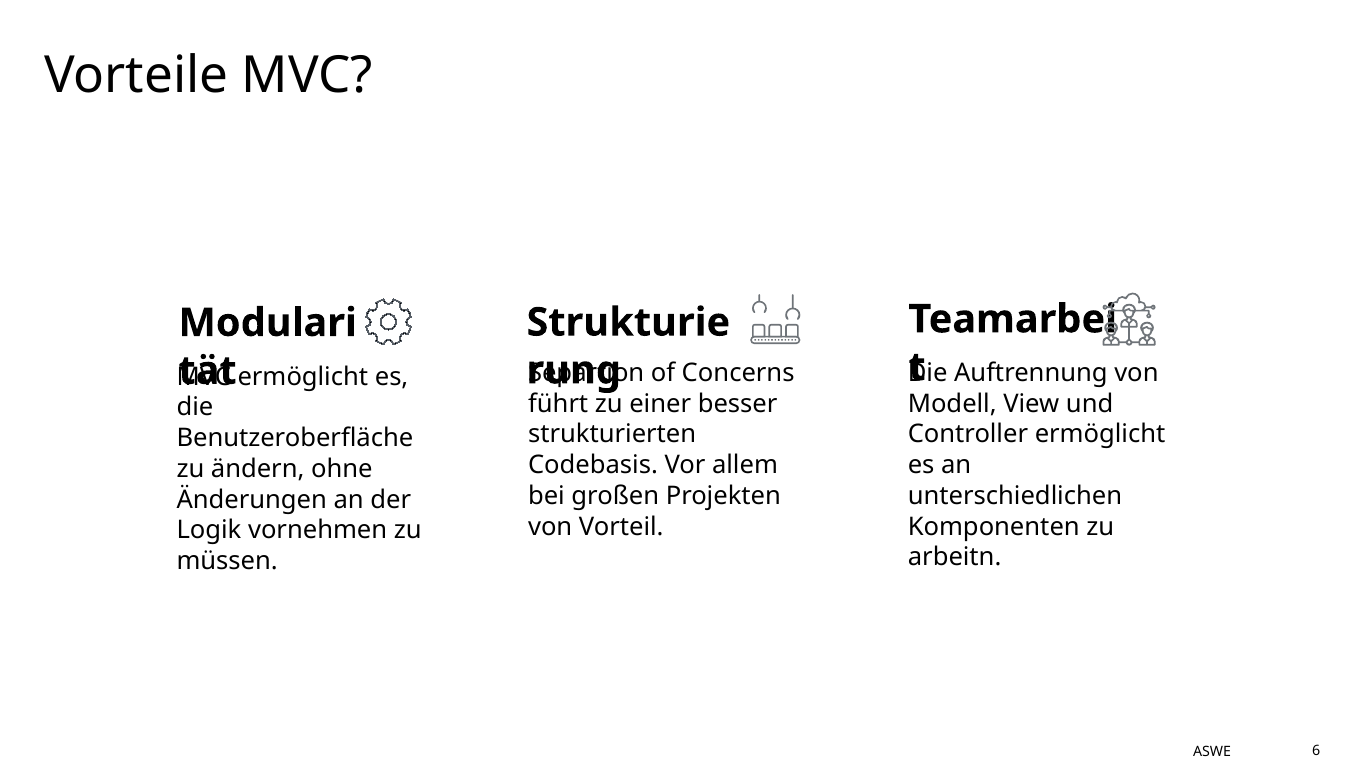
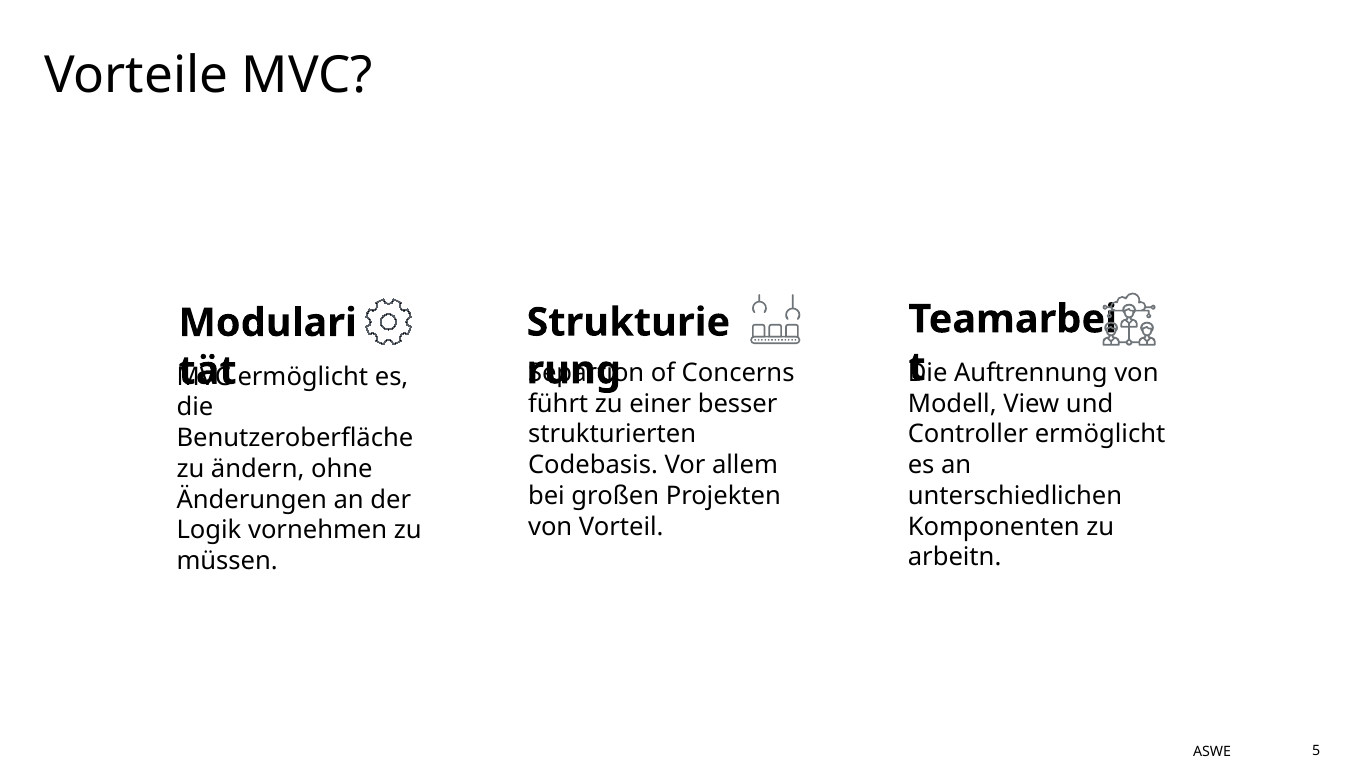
6: 6 -> 5 (1316, 750)
